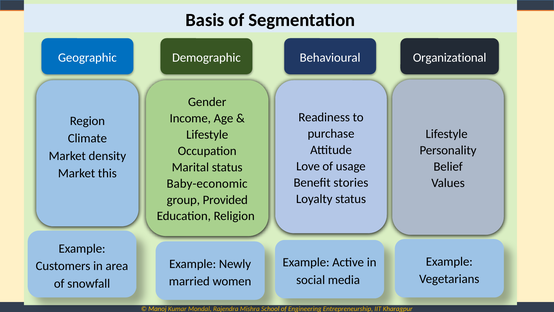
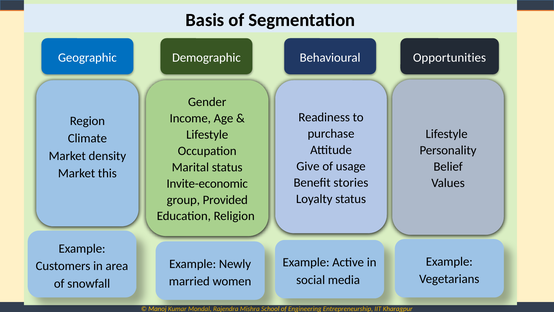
Organizational: Organizational -> Opportunities (450, 58)
Love: Love -> Give (308, 166)
Baby-economic: Baby-economic -> Invite-economic (207, 183)
